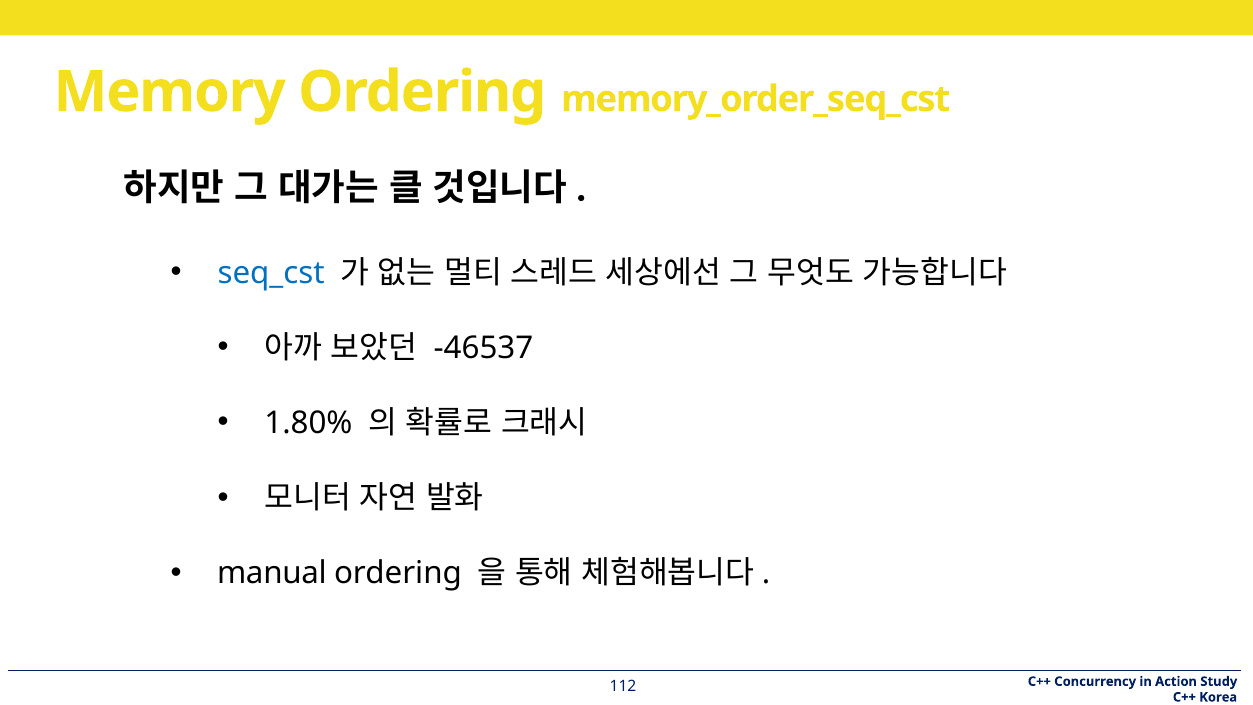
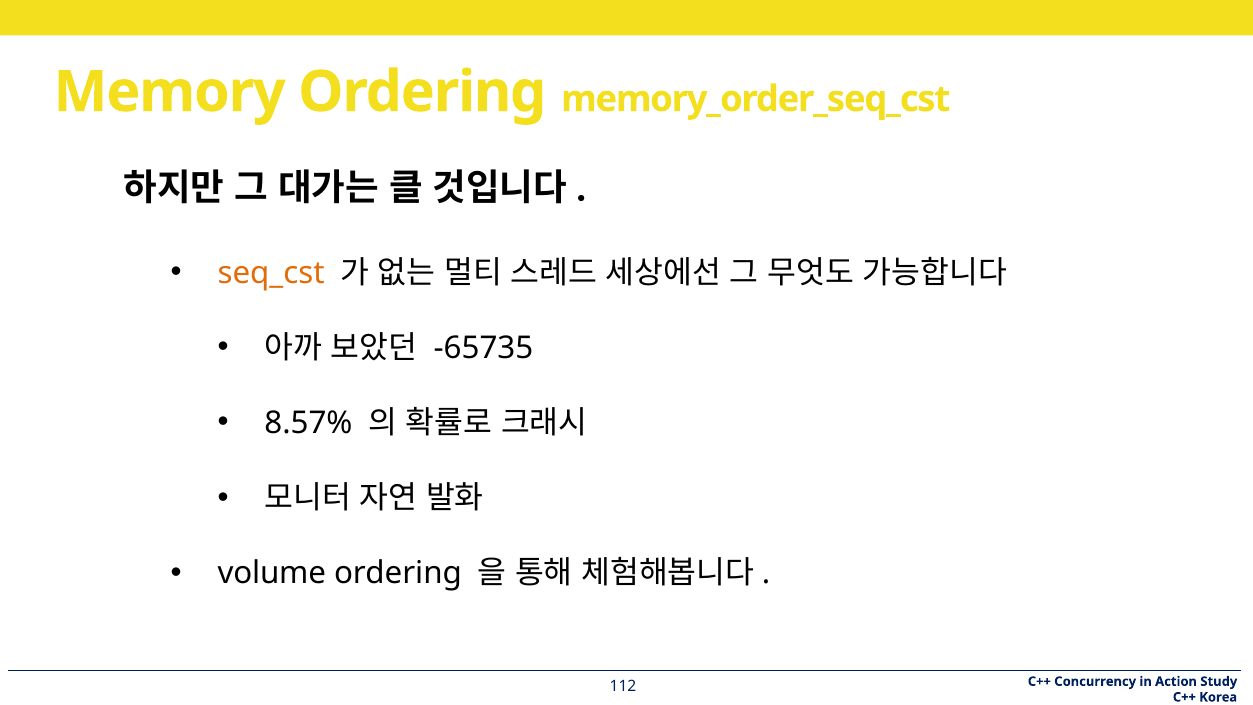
seq_cst colour: blue -> orange (271, 273)
-46537: -46537 -> -65735 (483, 348)
1.80%: 1.80% -> 8.57% (309, 423)
manual: manual -> volume (272, 573)
